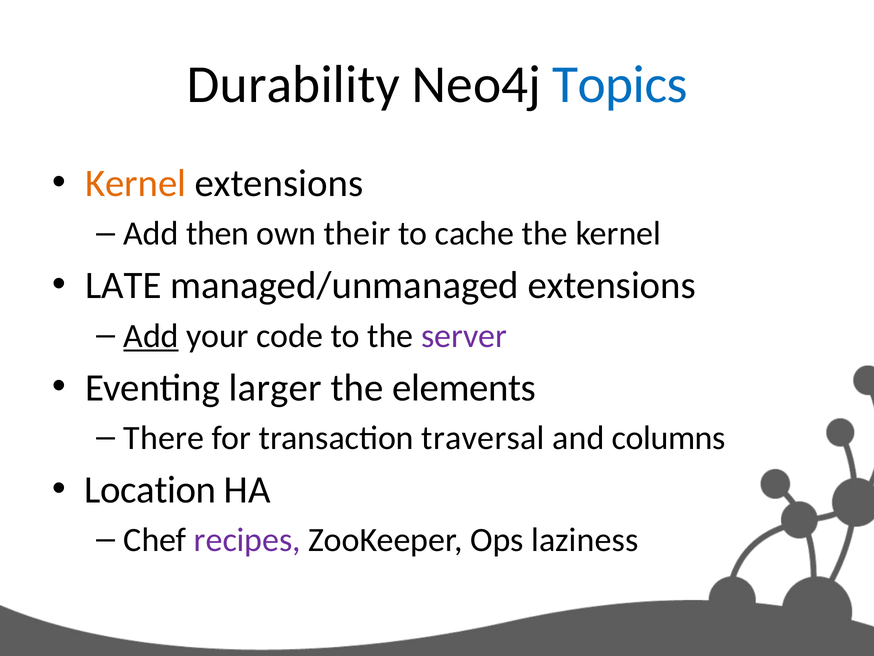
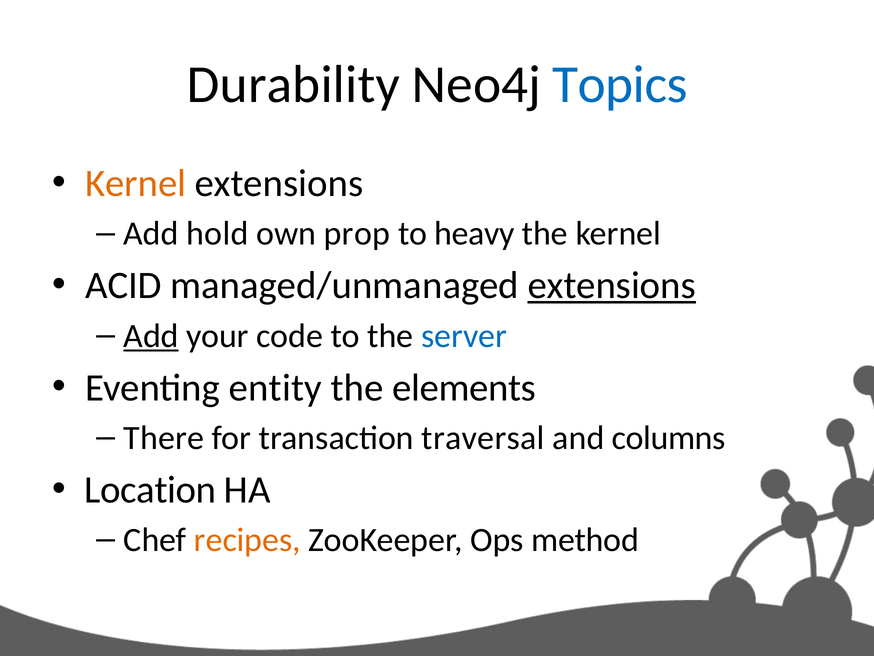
then: then -> hold (217, 234)
their: their -> prop (357, 234)
cache: cache -> heavy (475, 234)
LATE: LATE -> ACID (123, 285)
extensions underline: none -> present (612, 285)
server colour: purple -> blue (464, 336)
larger: larger -> entity (275, 387)
recipes colour: purple -> orange (247, 540)
laziness: laziness -> method (585, 540)
